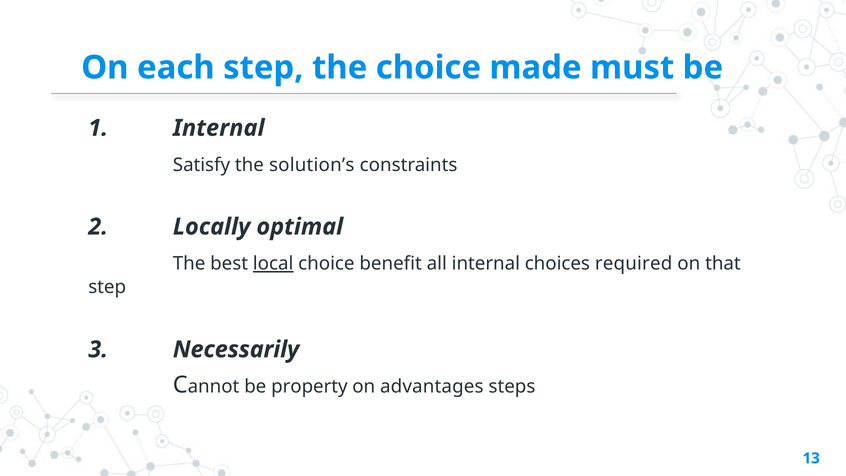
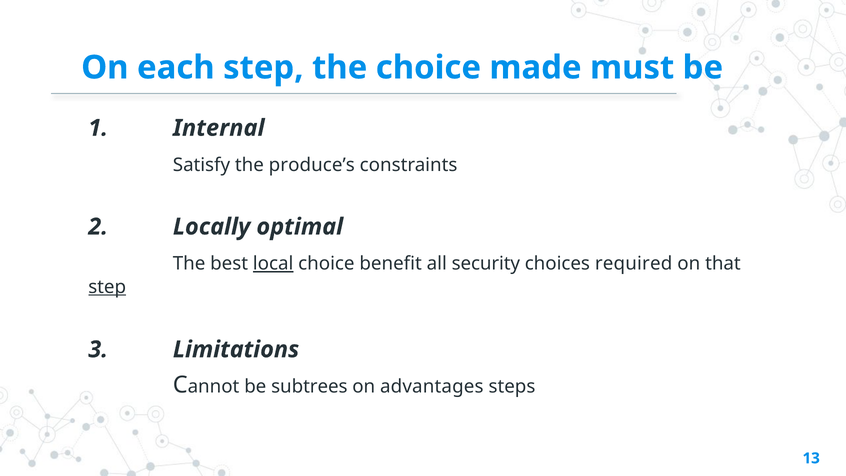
solution’s: solution’s -> produce’s (312, 165)
all internal: internal -> security (486, 264)
step underline: none -> present (107, 287)
Necessarily: Necessarily -> Limitations (236, 349)
property: property -> subtrees (309, 386)
